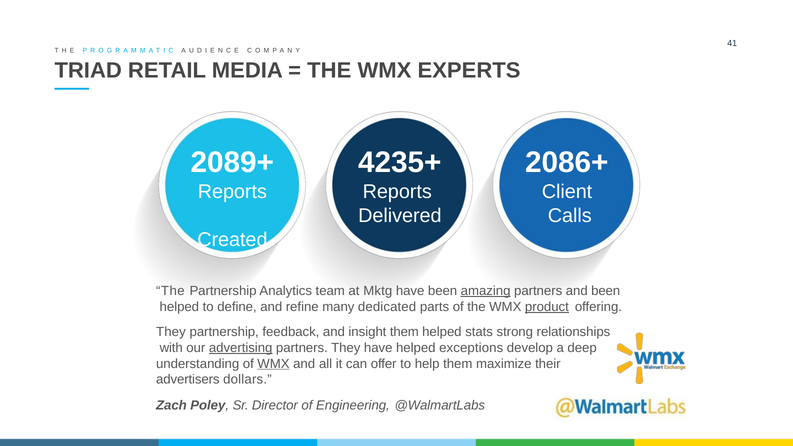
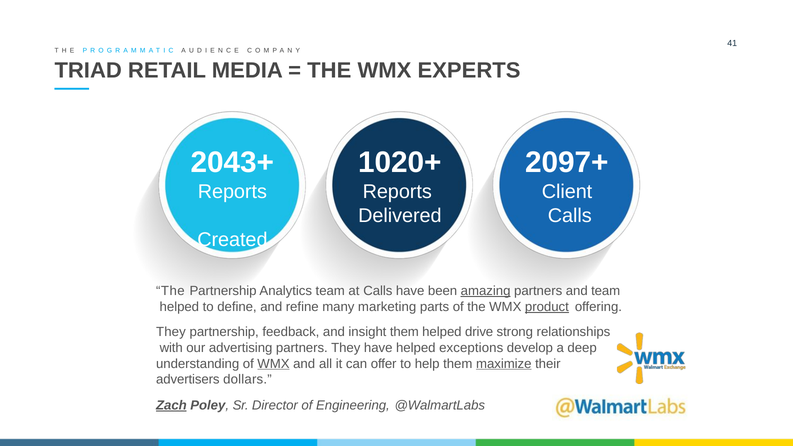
2089+: 2089+ -> 2043+ (232, 163)
4235+: 4235+ -> 1020+ (400, 163)
2086+: 2086+ -> 2097+ (567, 163)
at Mktg: Mktg -> Calls (378, 291)
and been: been -> team (606, 291)
dedicated: dedicated -> marketing (387, 307)
stats: stats -> drive (479, 332)
advertising underline: present -> none (241, 348)
maximize underline: none -> present (504, 364)
Zach underline: none -> present (171, 405)
